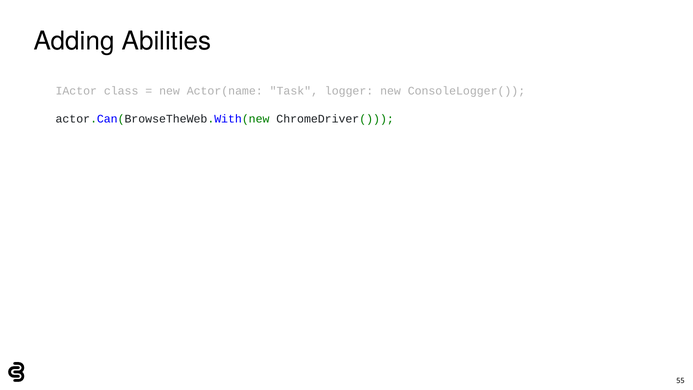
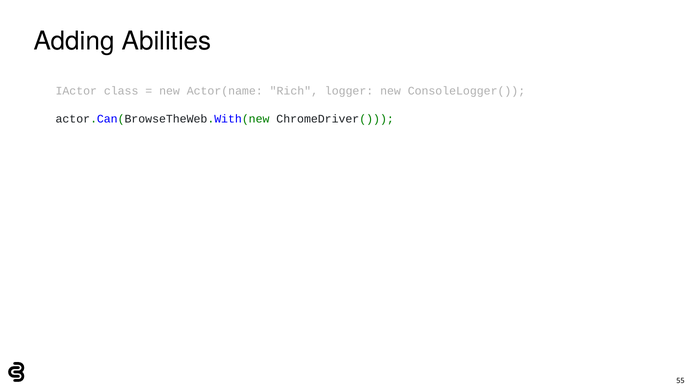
Task: Task -> Rich (294, 91)
